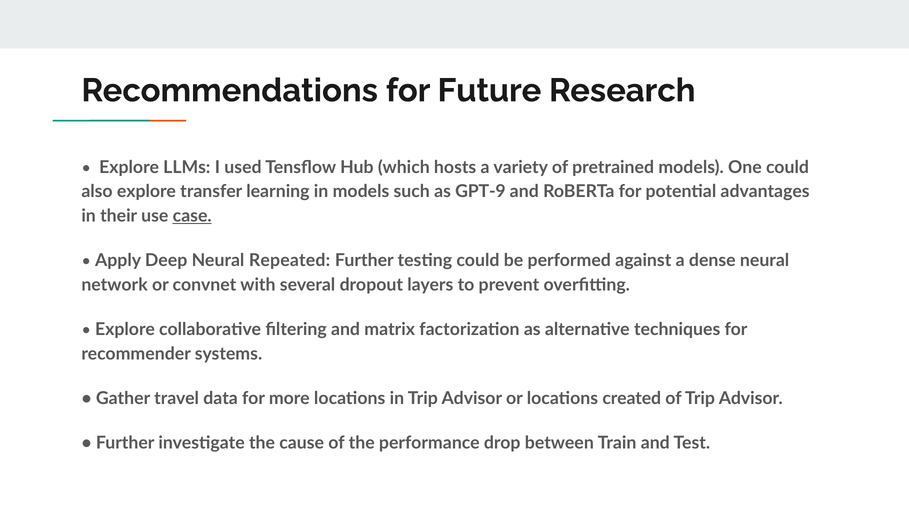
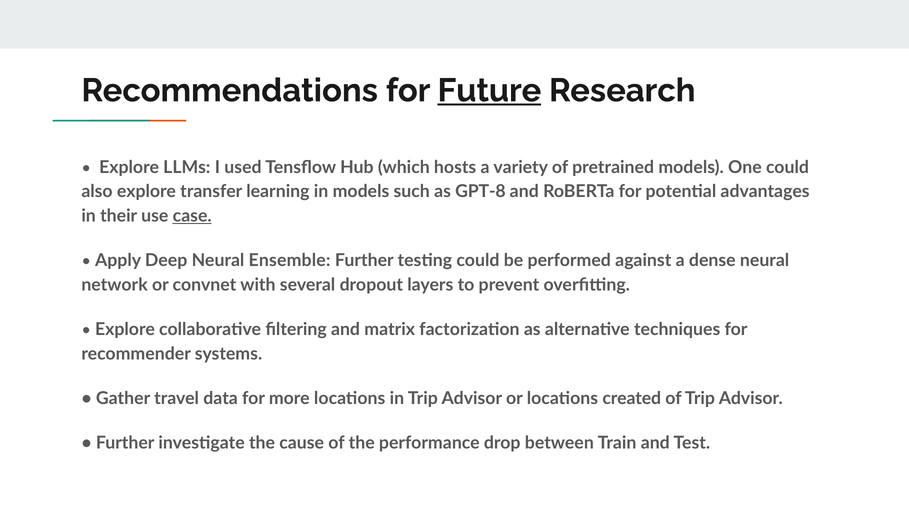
Future underline: none -> present (489, 91)
GPT-9: GPT-9 -> GPT-8 (480, 192)
Repeated: Repeated -> Ensemble (290, 261)
